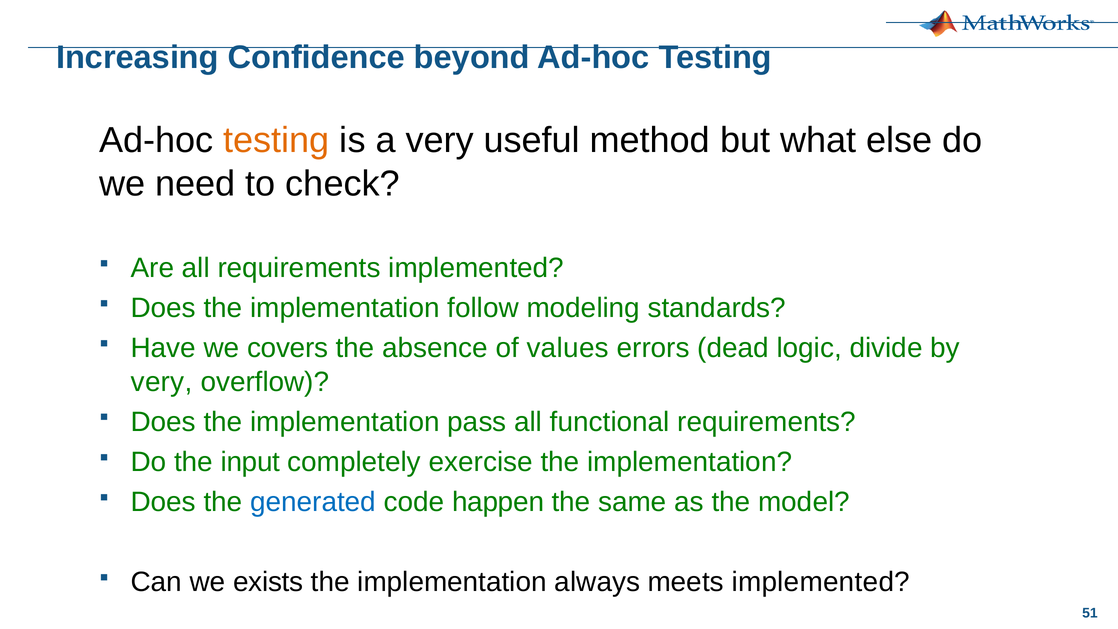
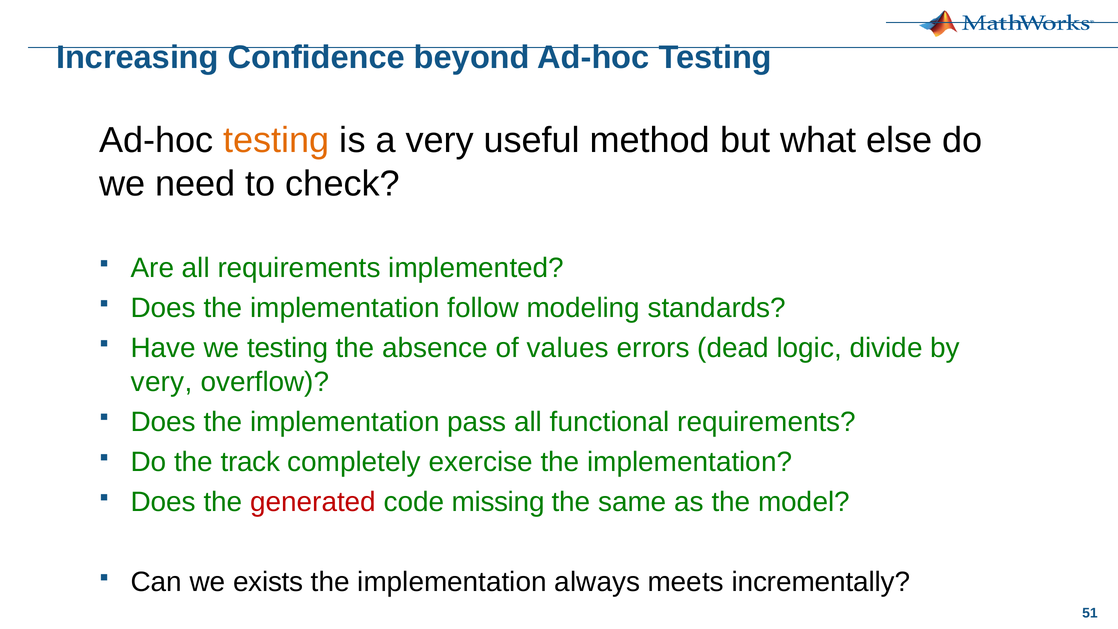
we covers: covers -> testing (288, 348)
input: input -> track (250, 462)
generated colour: blue -> red (313, 502)
happen: happen -> missing (498, 502)
meets implemented: implemented -> incrementally (821, 582)
